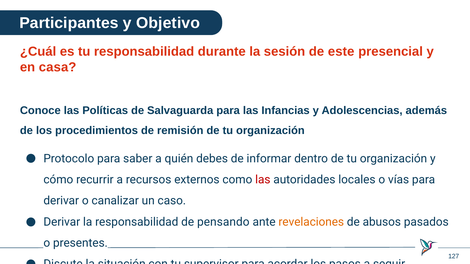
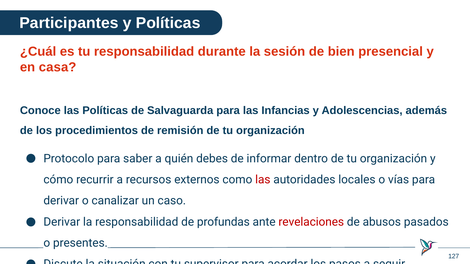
y Objetivo: Objetivo -> Políticas (168, 23)
este: este -> bien (341, 52)
pensando: pensando -> profundas (223, 222)
revelaciones colour: orange -> red (311, 222)
